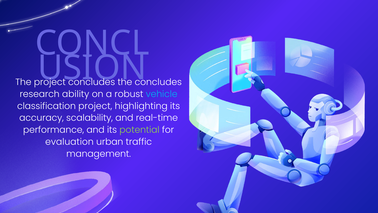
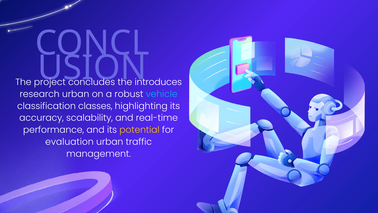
concludes: concludes -> introduces (158, 82)
research ability: ability -> urban (76, 94)
classification project: project -> classes (95, 106)
potential colour: light green -> yellow (139, 130)
